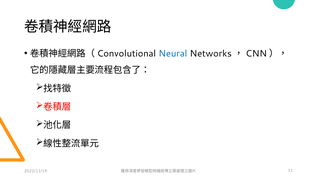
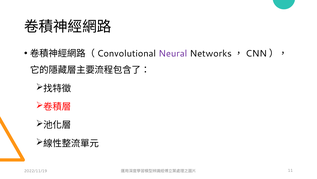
Neural colour: blue -> purple (173, 53)
